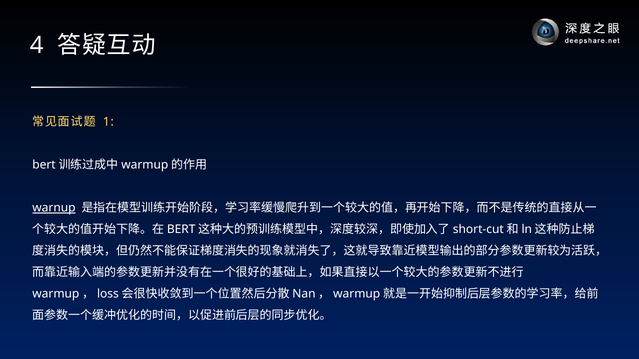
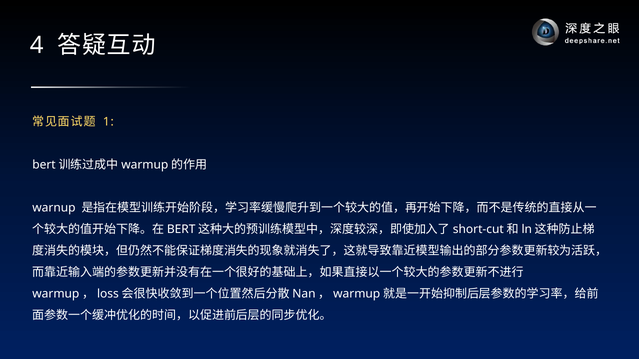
warnup underline: present -> none (54, 208)
